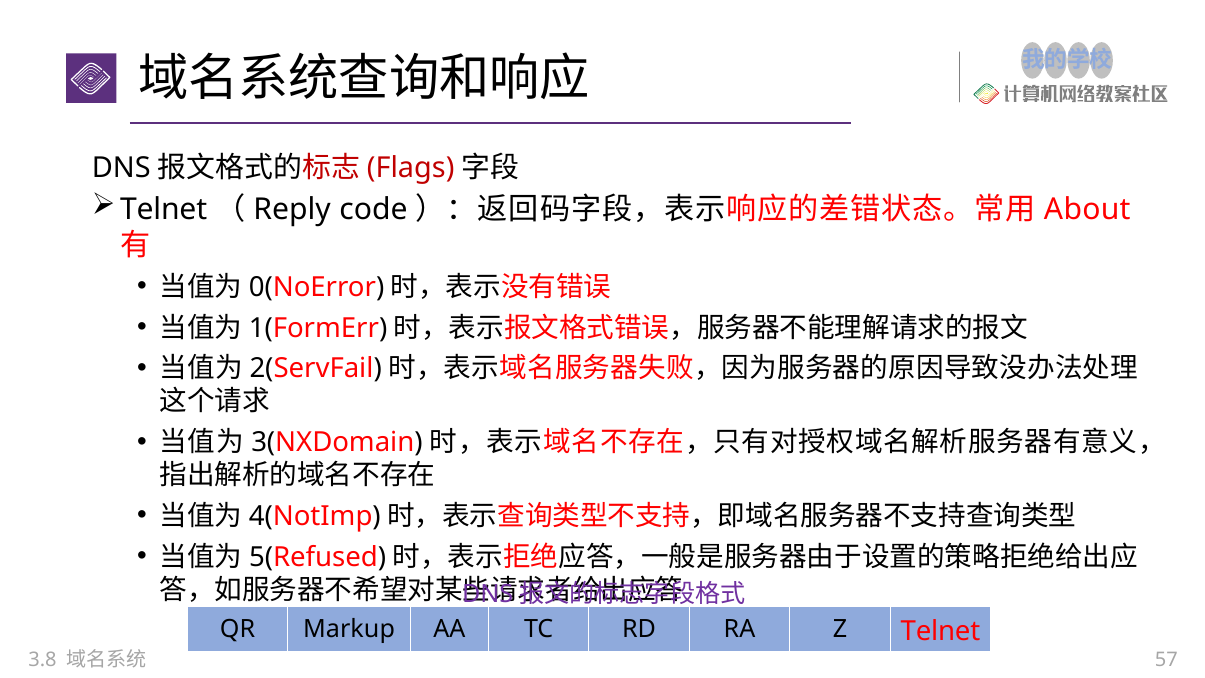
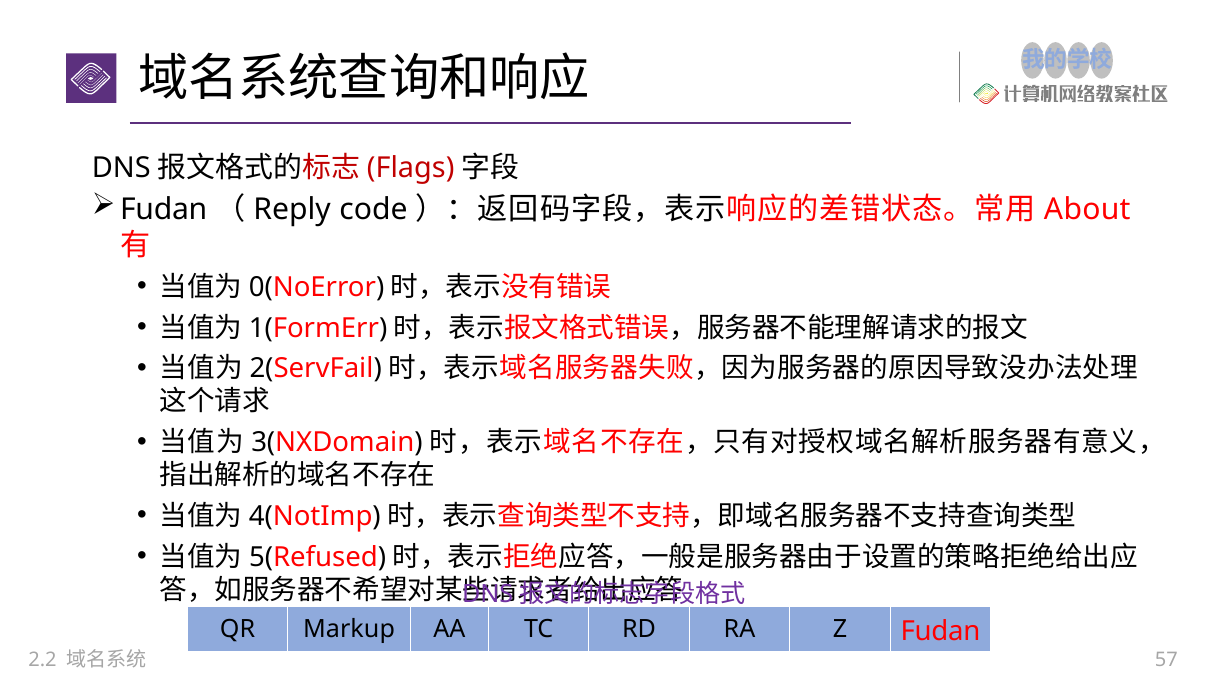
Telnet: Telnet -> Fudan (164, 209)
Z Telnet: Telnet -> Fudan (940, 631)
3.8: 3.8 -> 2.2 (43, 659)
